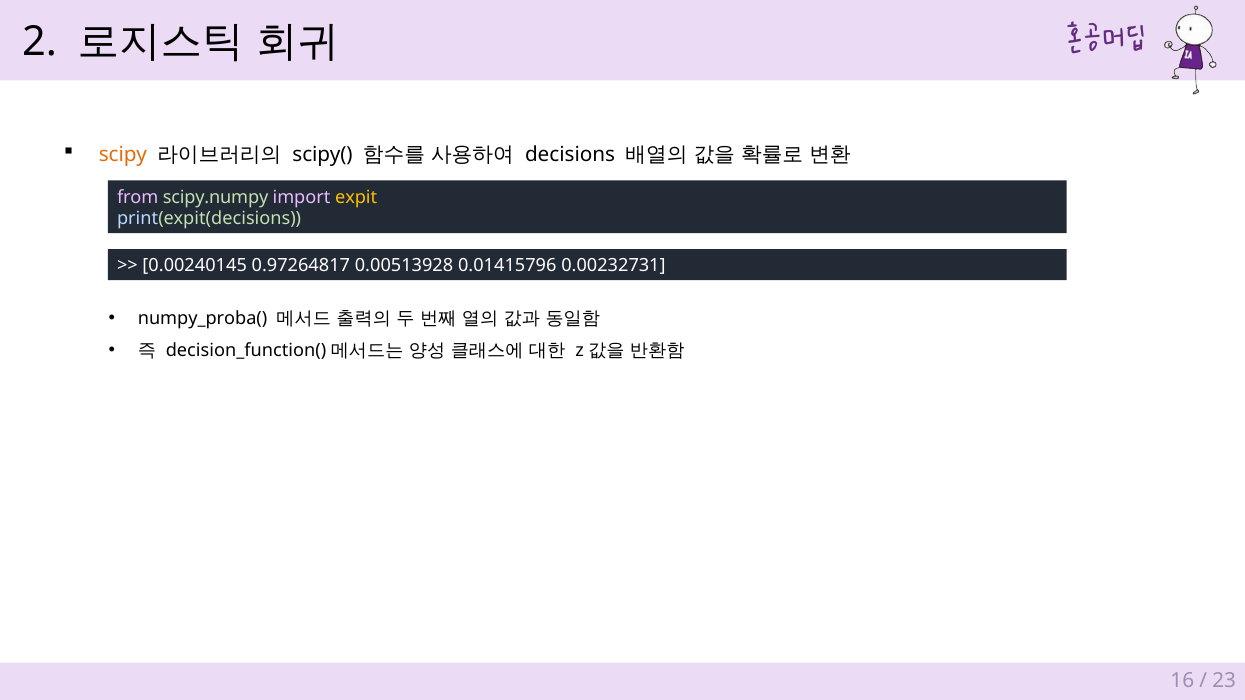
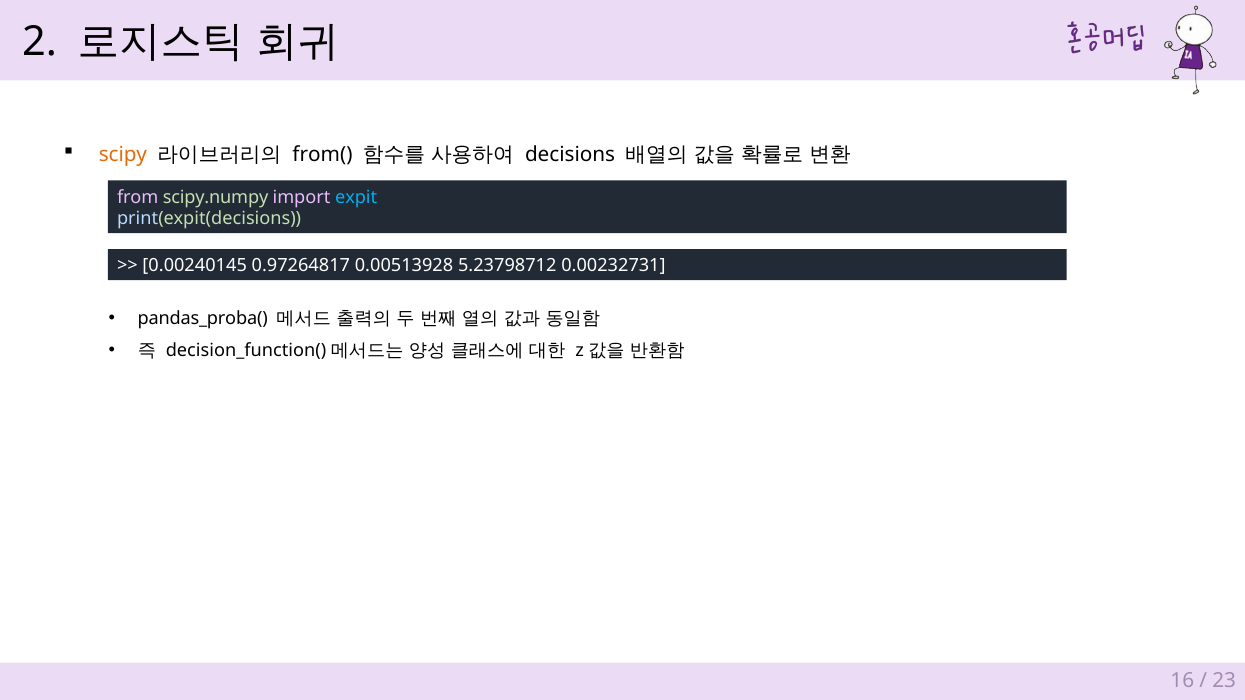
scipy(: scipy( -> from( (322, 155)
expit colour: yellow -> light blue (356, 197)
0.01415796: 0.01415796 -> 5.23798712 (507, 266)
numpy_proba(: numpy_proba( -> pandas_proba( (203, 318)
